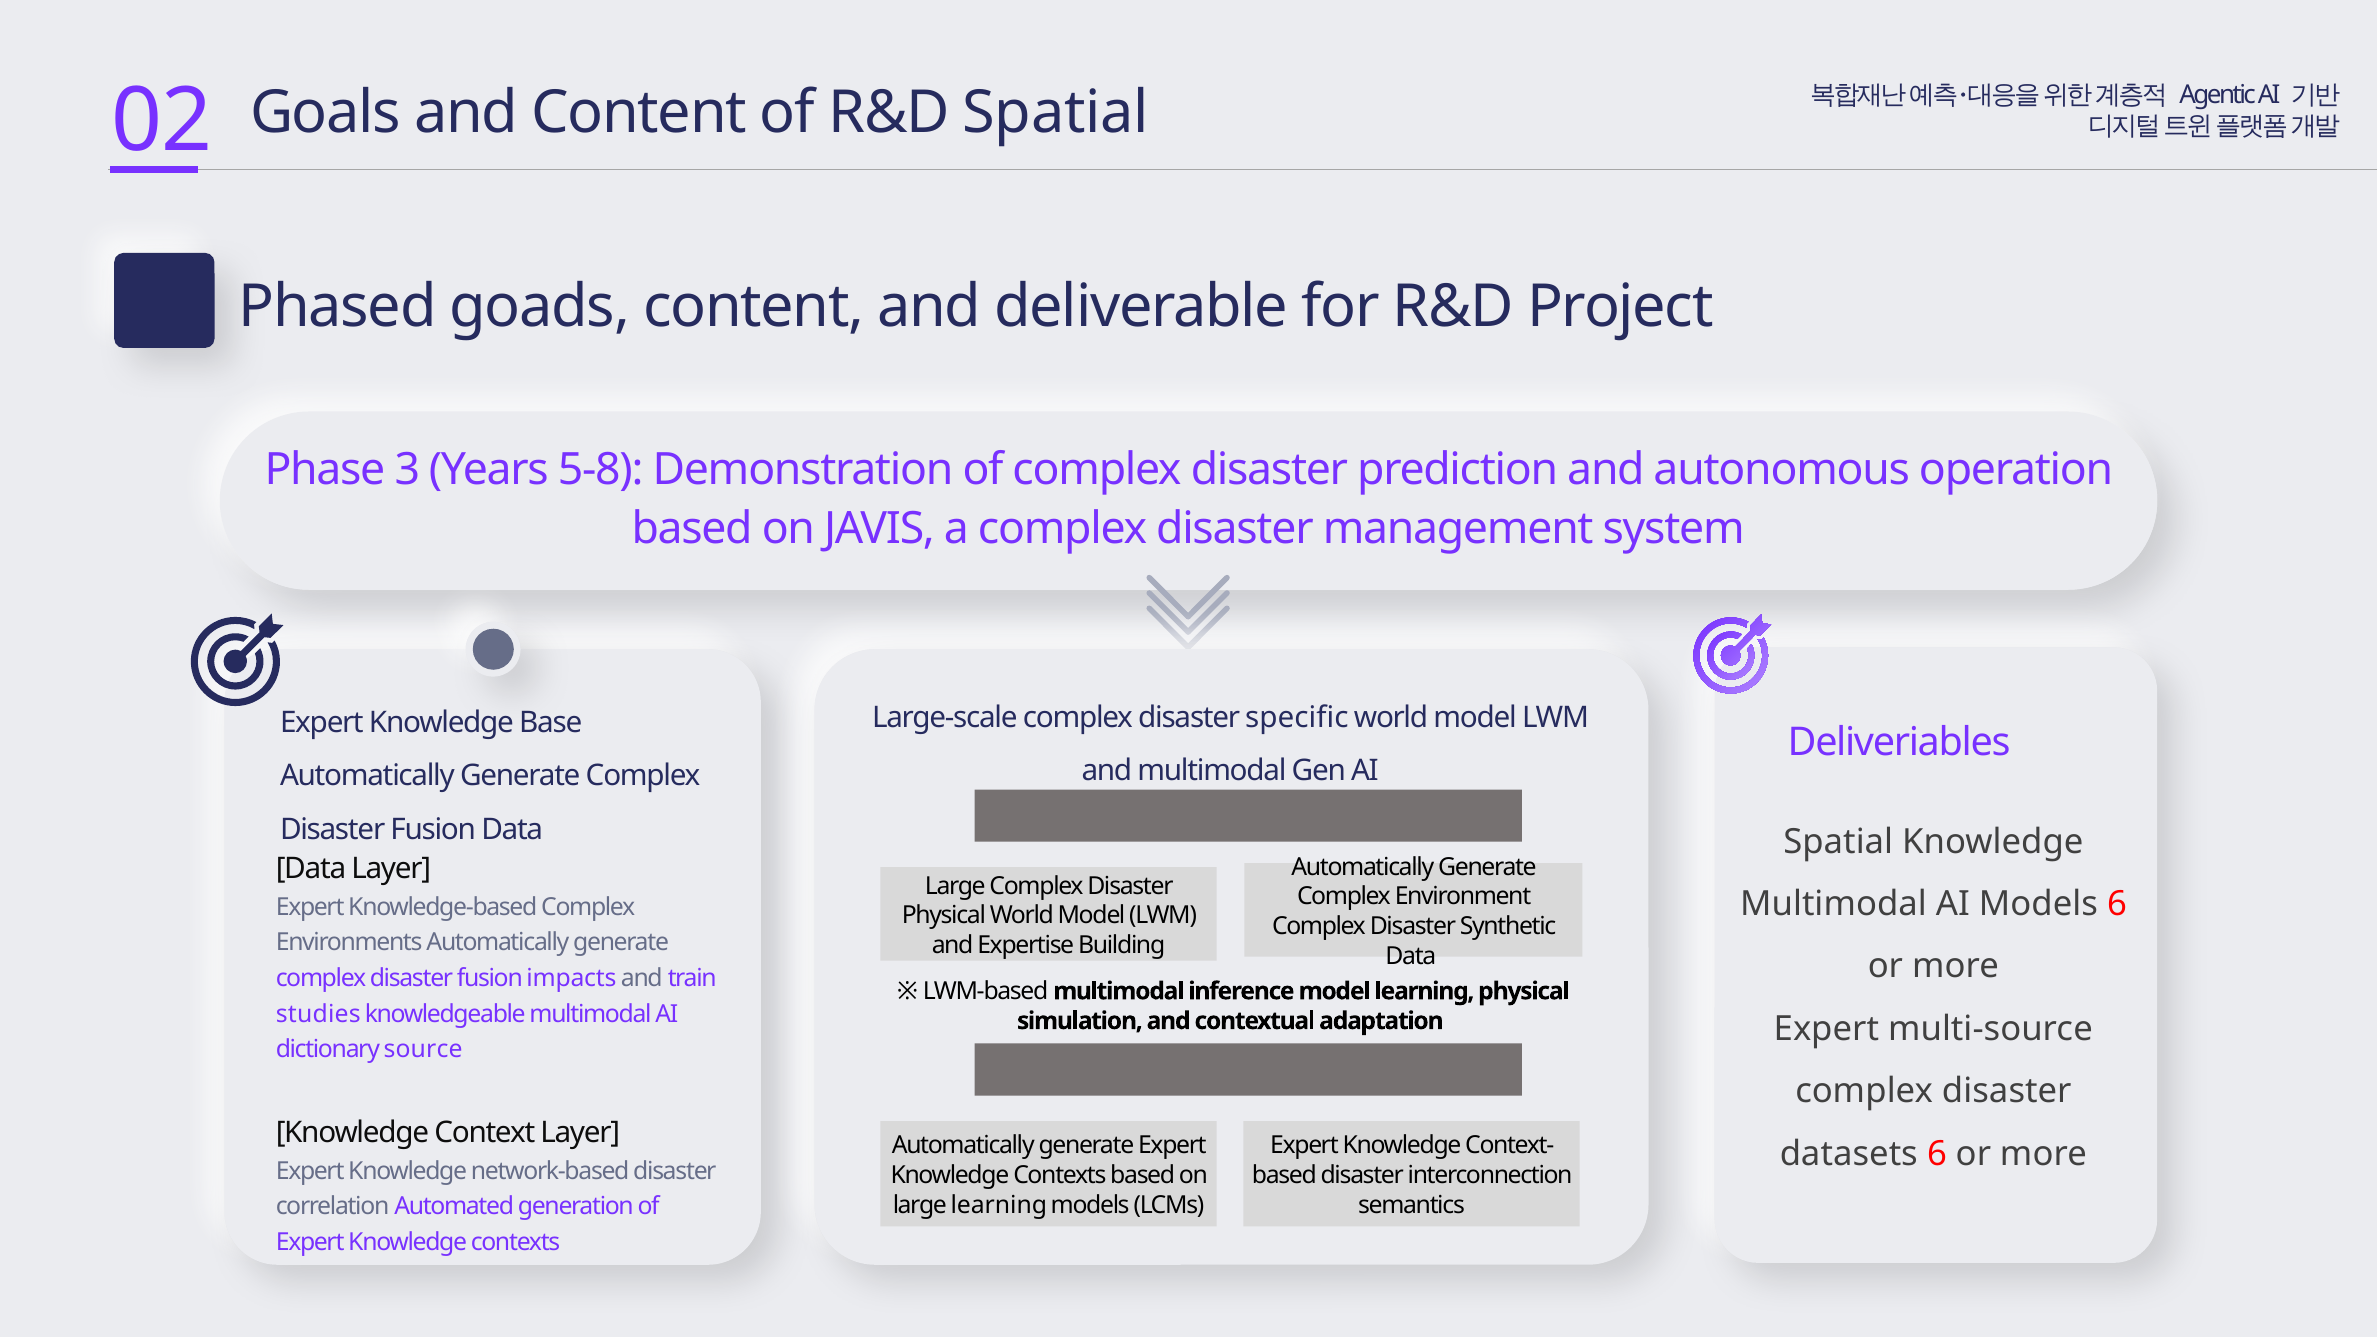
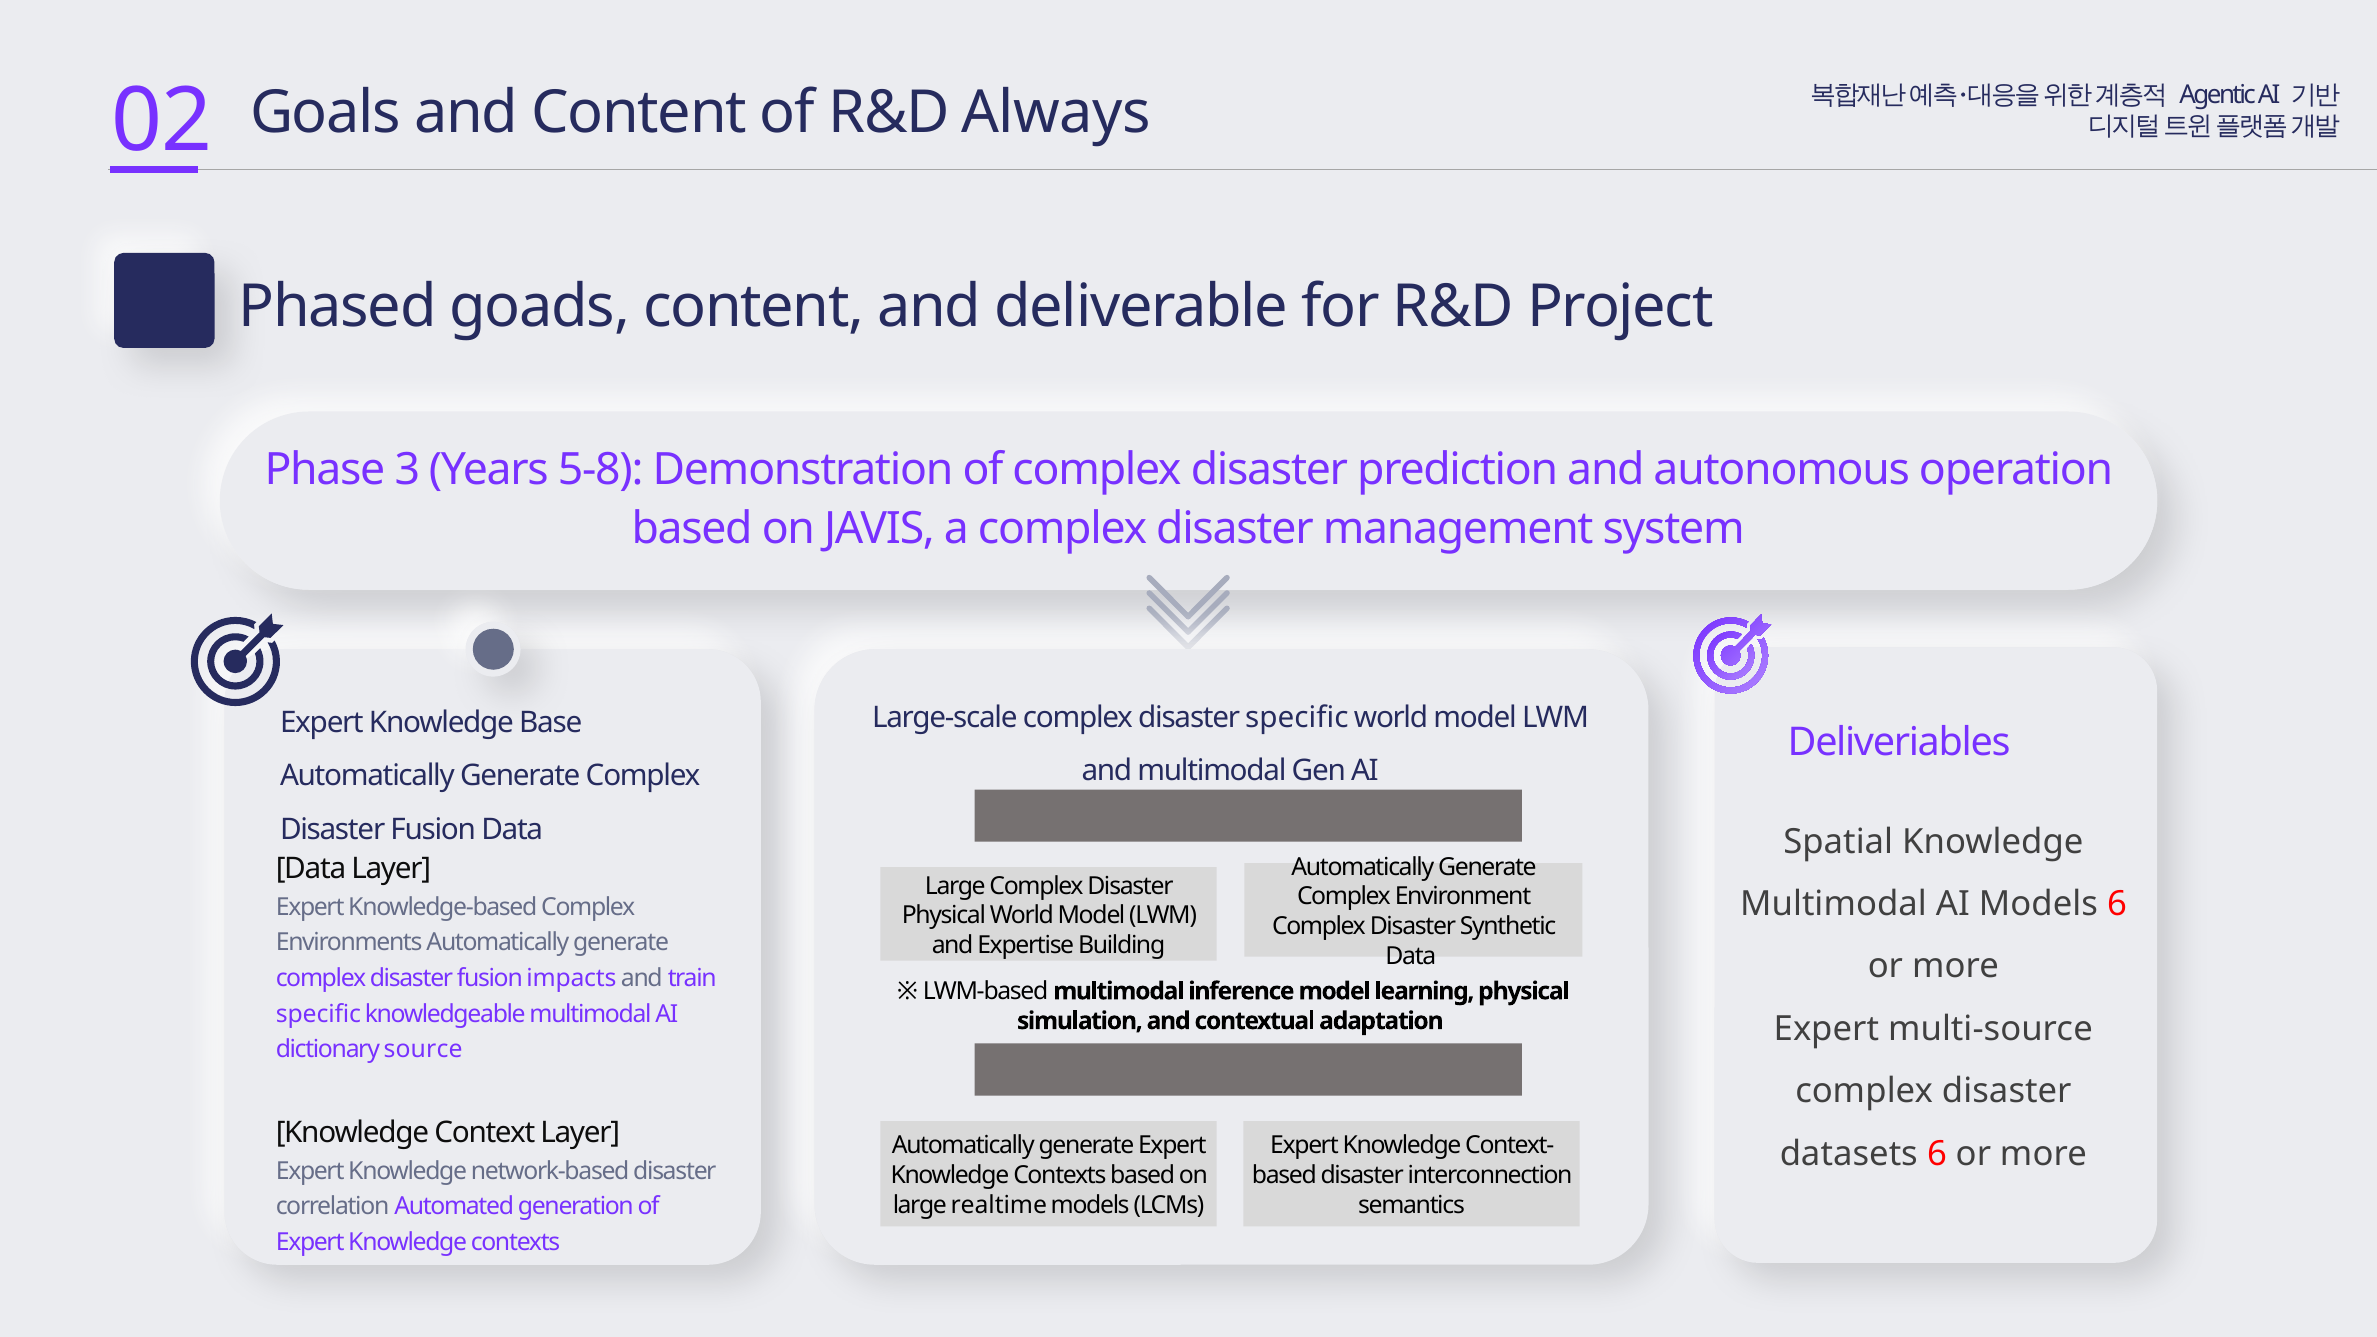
R&D Spatial: Spatial -> Always (1056, 113)
studies: studies -> specific (318, 1014)
large learning: learning -> realtime (999, 1205)
